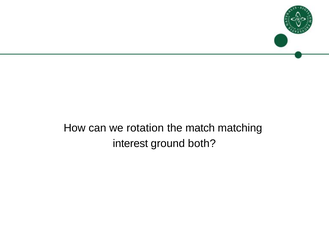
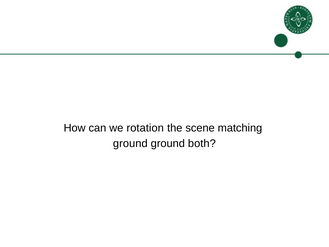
match: match -> scene (200, 128)
interest: interest -> ground (130, 143)
